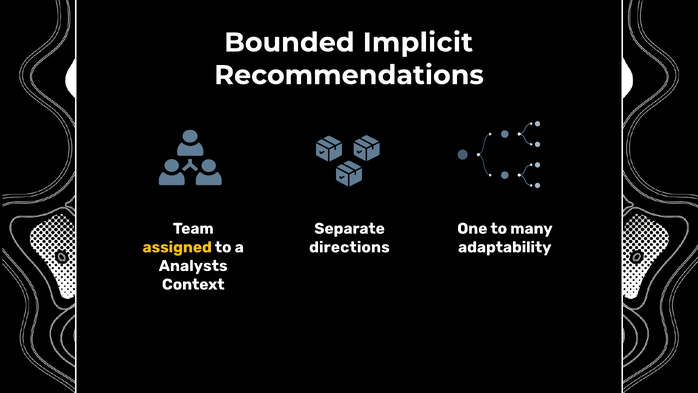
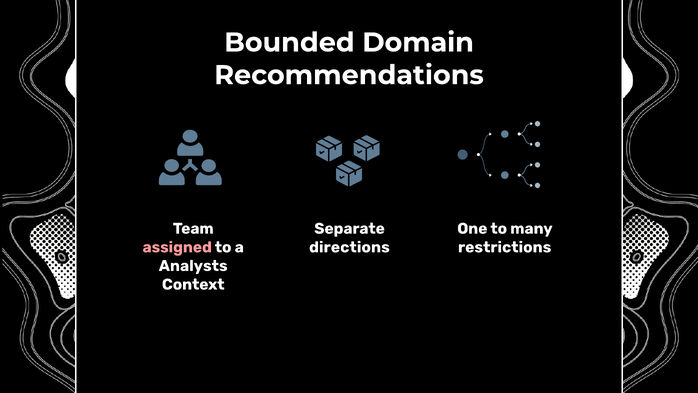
Implicit: Implicit -> Domain (418, 43)
assigned colour: yellow -> pink (177, 247)
adaptability: adaptability -> restrictions (505, 247)
